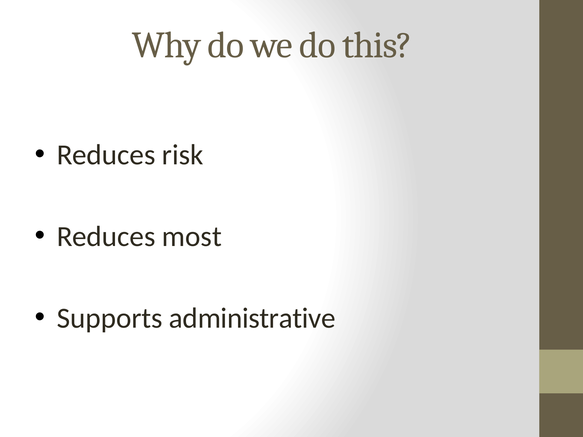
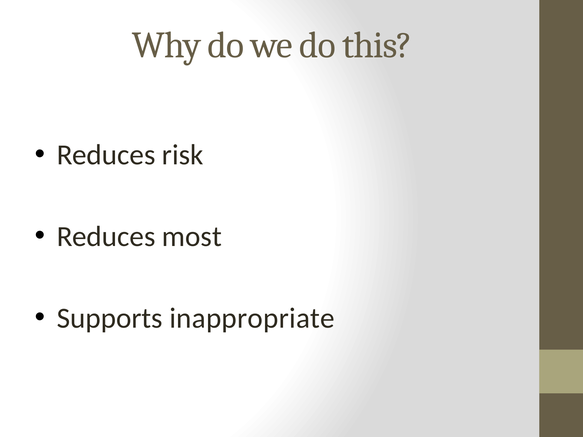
administrative: administrative -> inappropriate (252, 318)
